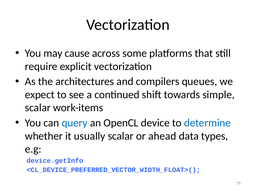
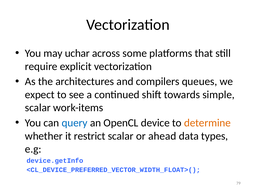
cause: cause -> uchar (77, 53)
determine colour: blue -> orange (207, 123)
usually: usually -> restrict (90, 136)
